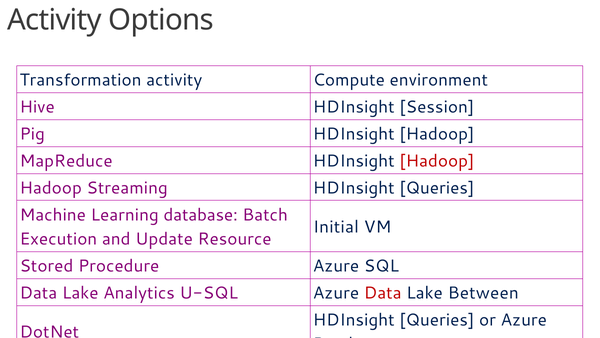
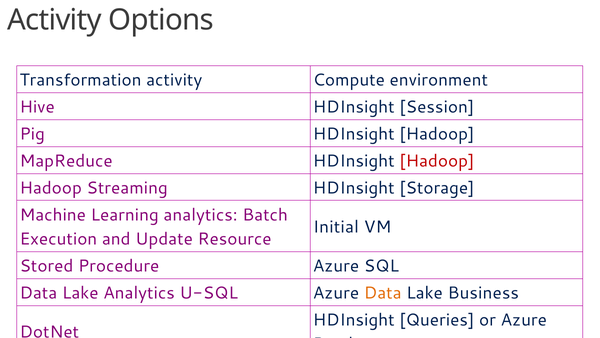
Streaming HDInsight Queries: Queries -> Storage (437, 188)
Learning database: database -> analytics (201, 215)
Data colour: red -> orange (383, 293)
Between: Between -> Business (483, 293)
